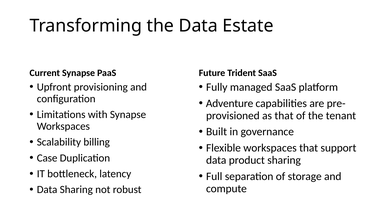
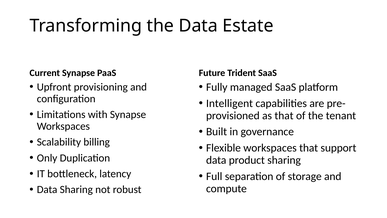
Adventure: Adventure -> Intelligent (230, 103)
Case: Case -> Only (47, 158)
